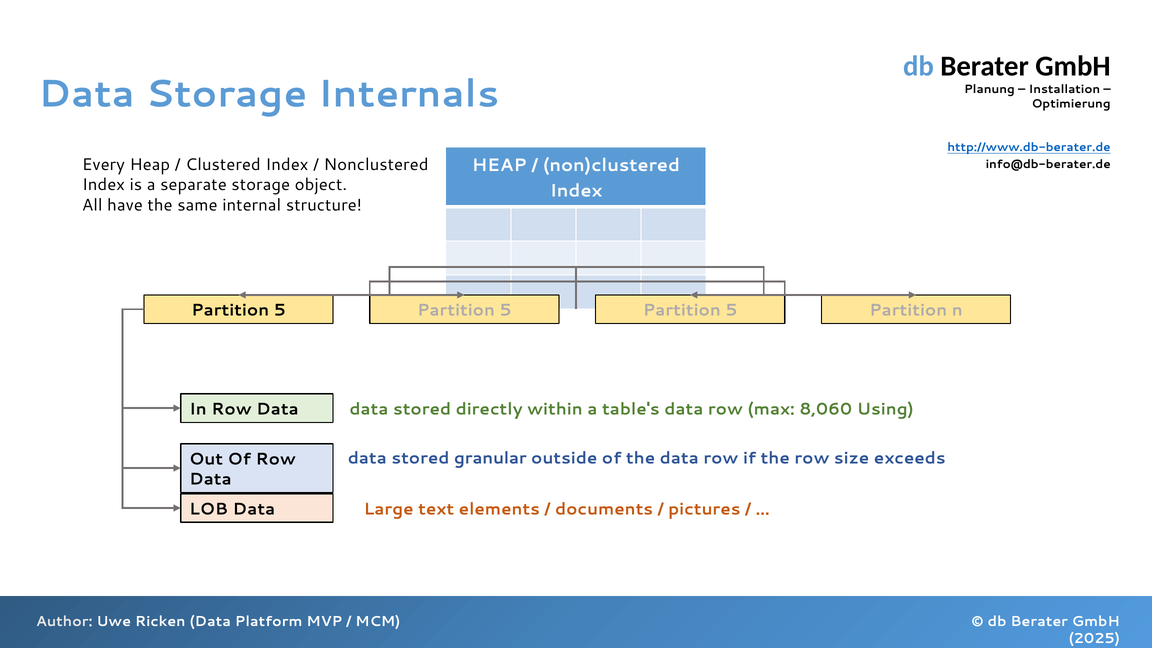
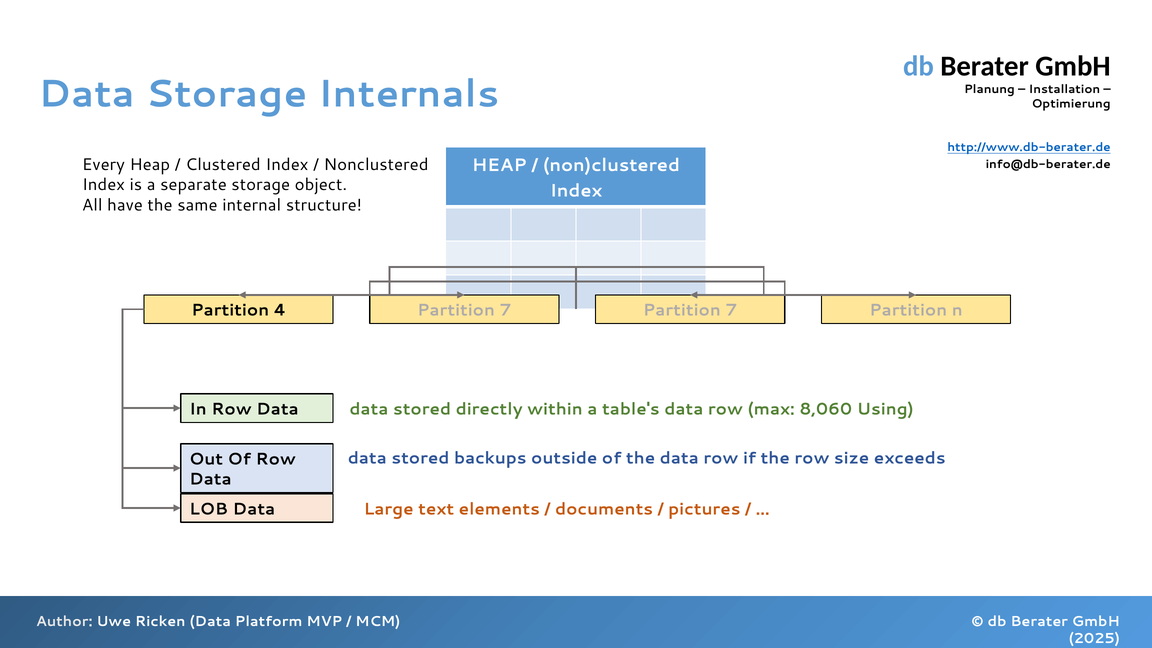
5: 5 -> 4 (280, 310)
5: 5 -> 7 (506, 310)
5: 5 -> 7 (731, 310)
granular: granular -> backups (490, 458)
